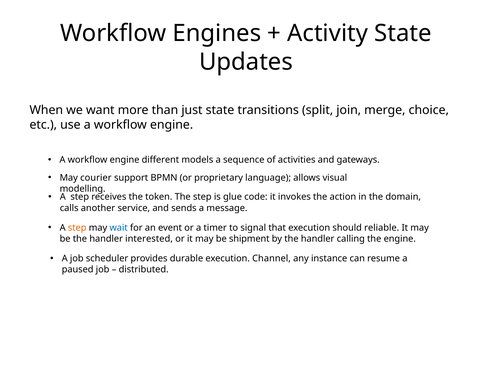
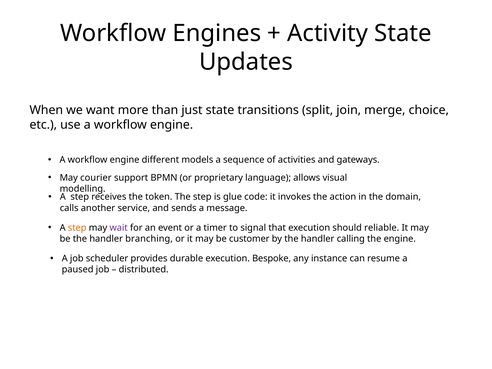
wait colour: blue -> purple (119, 228)
interested: interested -> branching (149, 239)
shipment: shipment -> customer (249, 239)
Channel: Channel -> Bespoke (272, 259)
